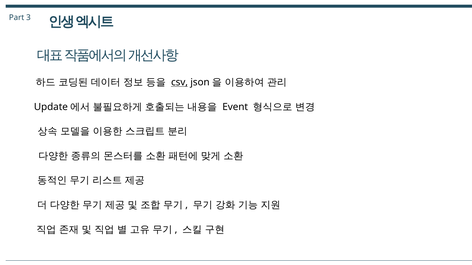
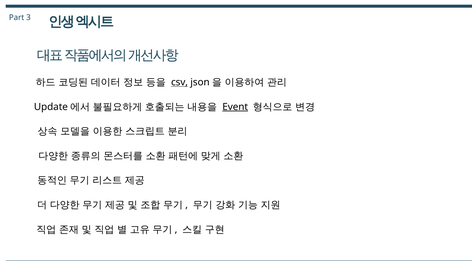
Event underline: none -> present (235, 107)
